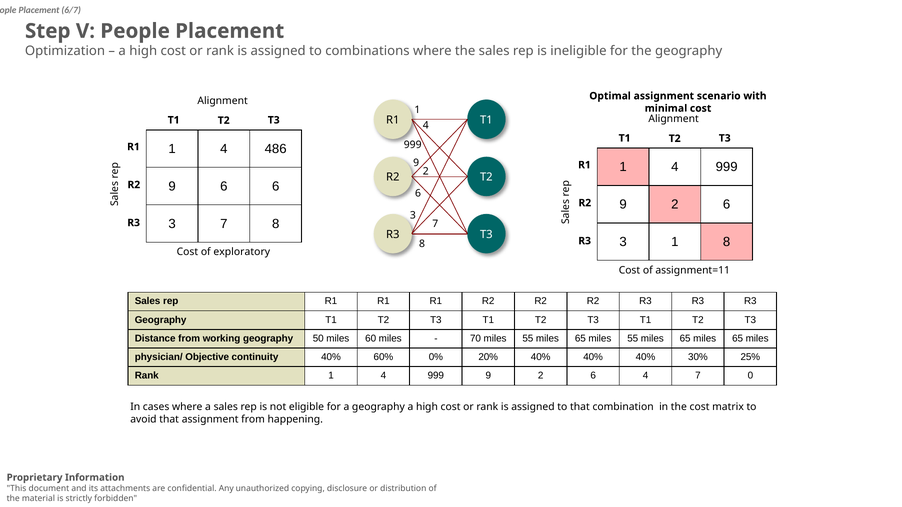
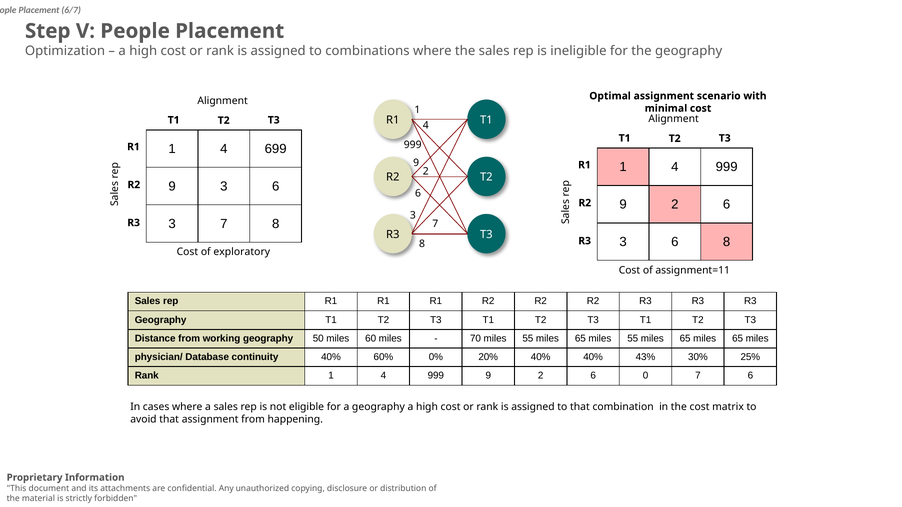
486: 486 -> 699 (276, 149)
9 6: 6 -> 3 (224, 186)
1: 1 -> 6 (675, 242)
Objective: Objective -> Database (207, 357)
40% 40% 40%: 40% -> 43% (645, 357)
6 4: 4 -> 0 (646, 376)
7 0: 0 -> 6 (750, 376)
